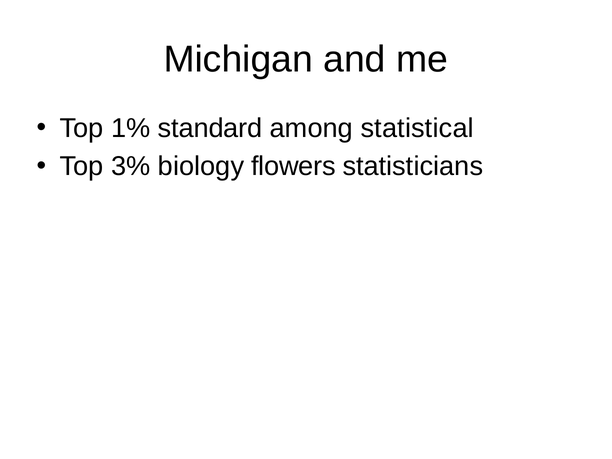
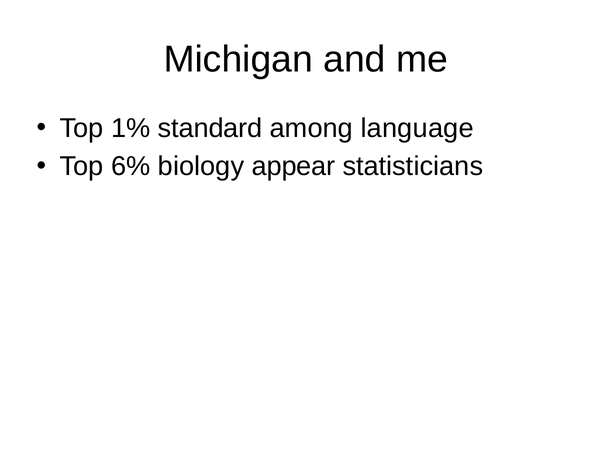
statistical: statistical -> language (417, 128)
3%: 3% -> 6% (131, 166)
flowers: flowers -> appear (293, 166)
